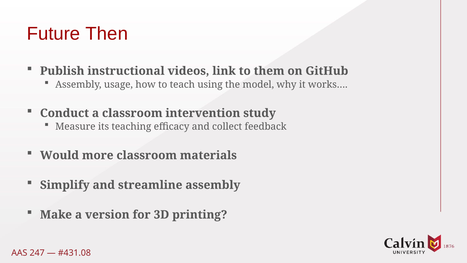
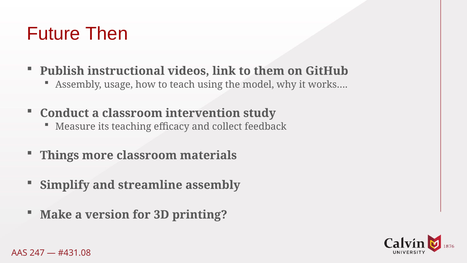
Would: Would -> Things (60, 155)
